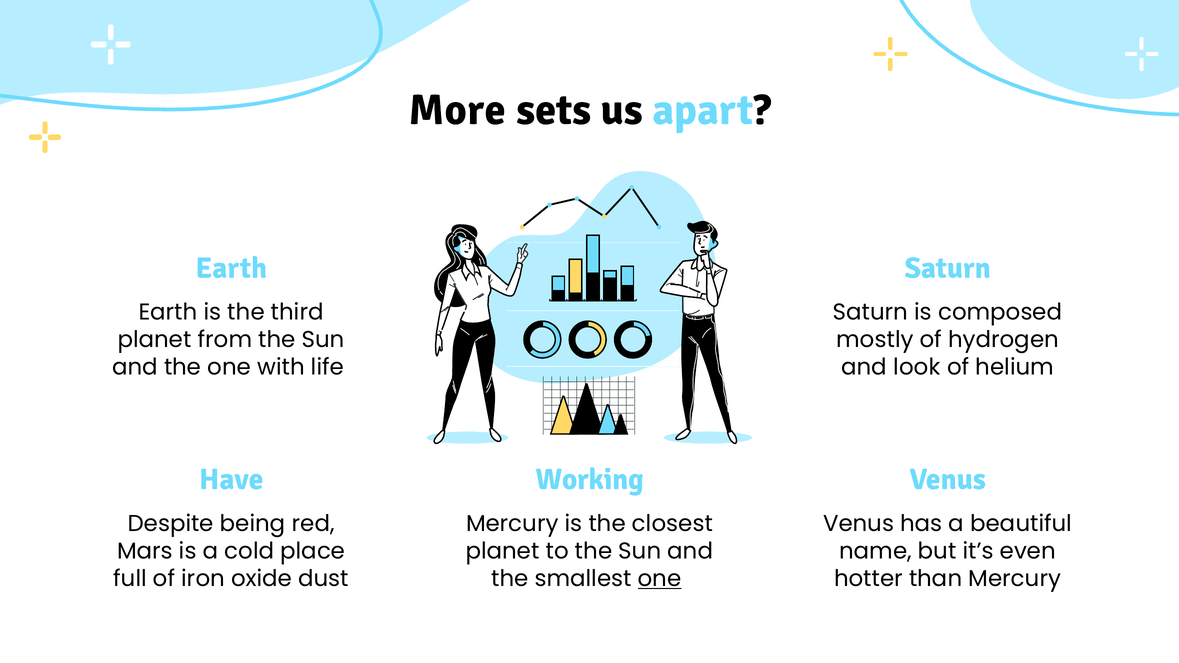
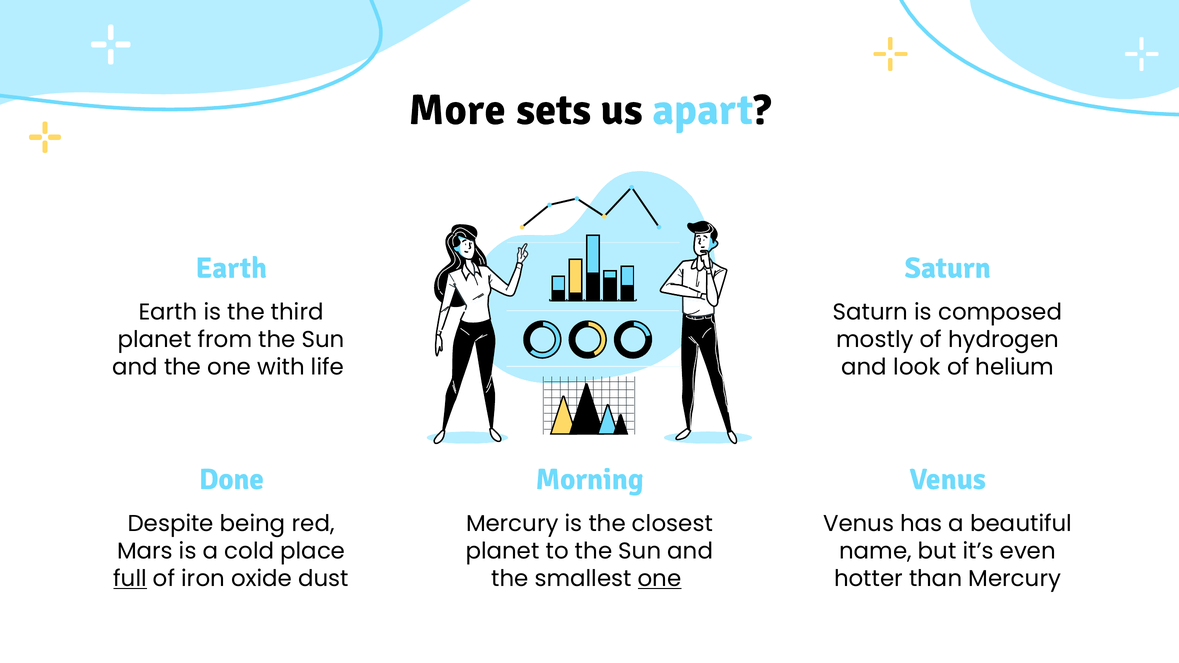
Have: Have -> Done (231, 479)
Working: Working -> Morning (590, 479)
full underline: none -> present (130, 579)
